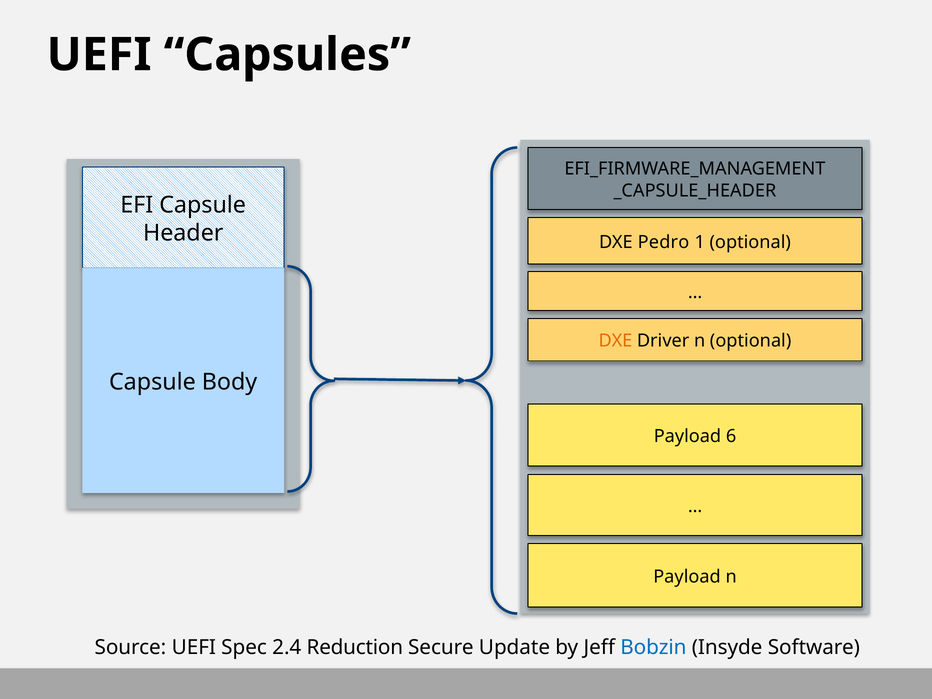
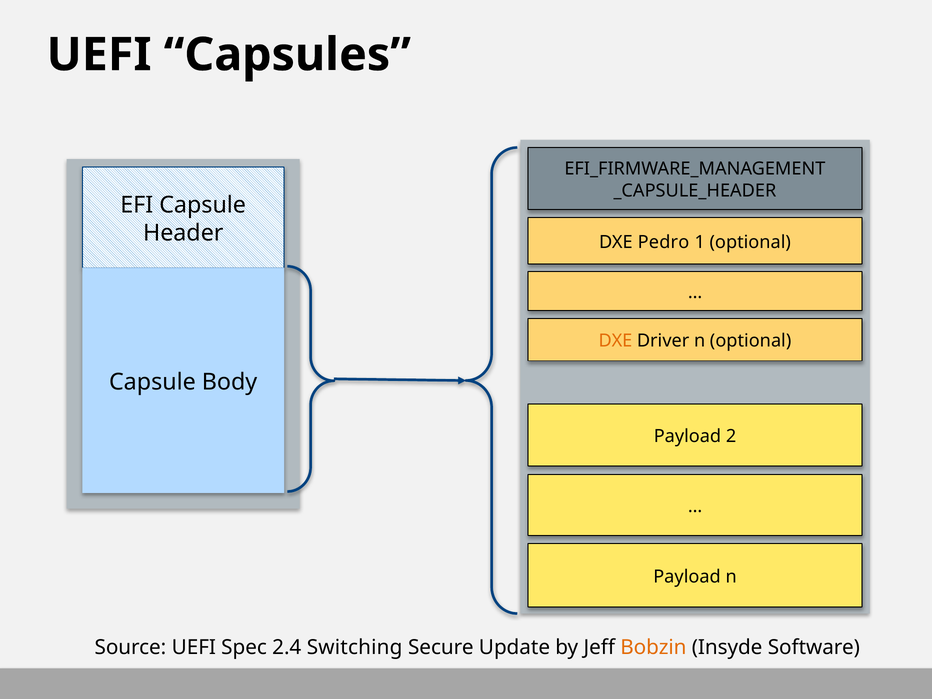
6: 6 -> 2 (731, 436)
Reduction: Reduction -> Switching (355, 648)
Bobzin colour: blue -> orange (653, 648)
